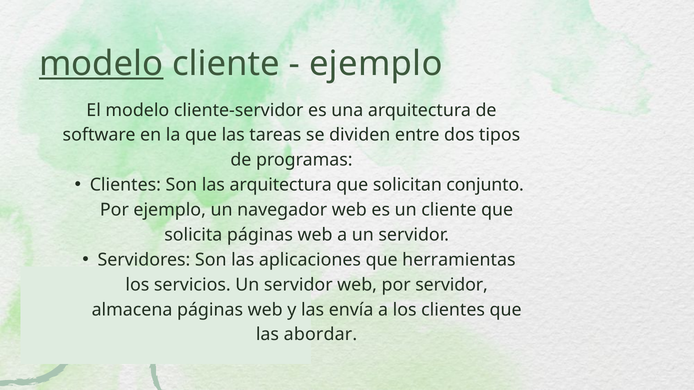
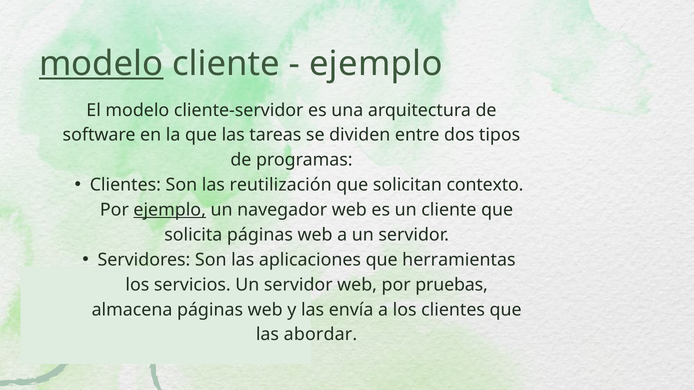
las arquitectura: arquitectura -> reutilización (281, 185)
conjunto: conjunto -> contexto (485, 185)
ejemplo underline: none -> present (170, 210)
por servidor: servidor -> pruebas (452, 285)
